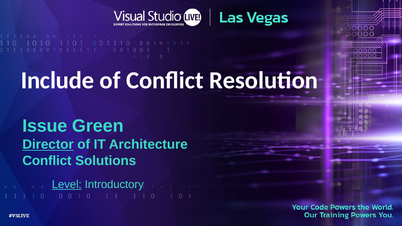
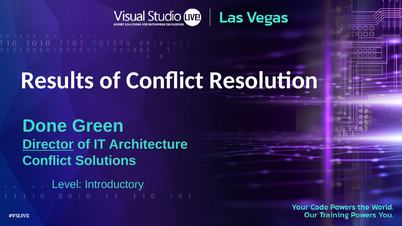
Include: Include -> Results (57, 80)
Issue: Issue -> Done (45, 126)
Level underline: present -> none (67, 185)
